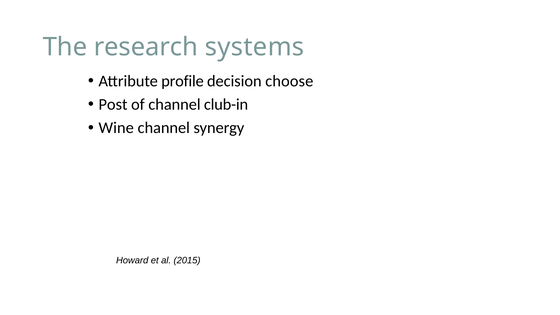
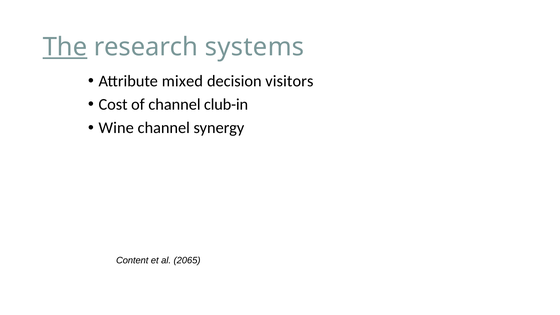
The underline: none -> present (65, 47)
profile: profile -> mixed (182, 81)
choose: choose -> visitors (289, 81)
Post: Post -> Cost (113, 104)
Howard: Howard -> Content (132, 260)
2015: 2015 -> 2065 (187, 260)
